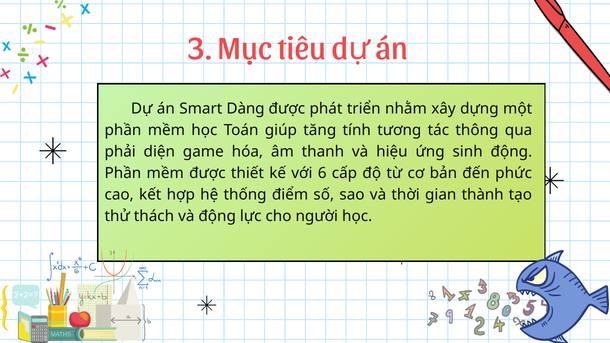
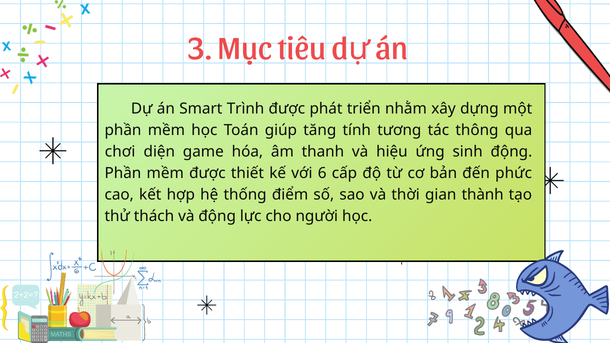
Dàng: Dàng -> Trình (246, 109)
phải: phải -> chơi (120, 152)
